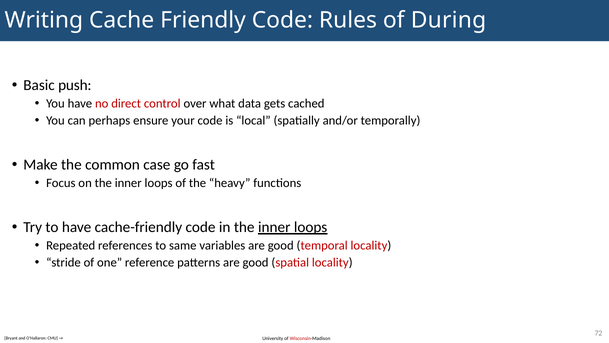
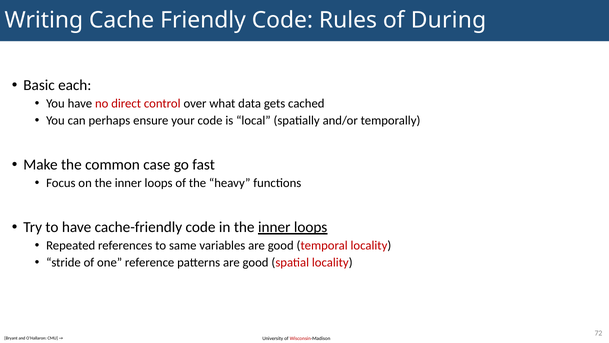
push: push -> each (75, 85)
